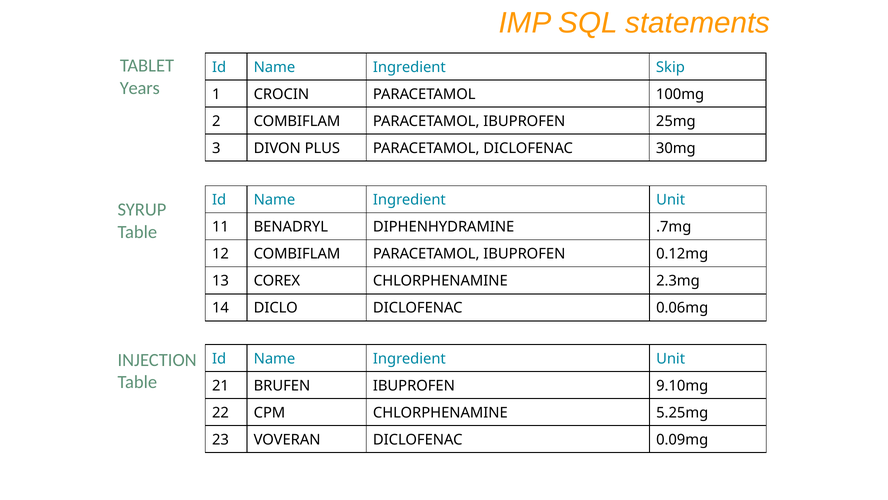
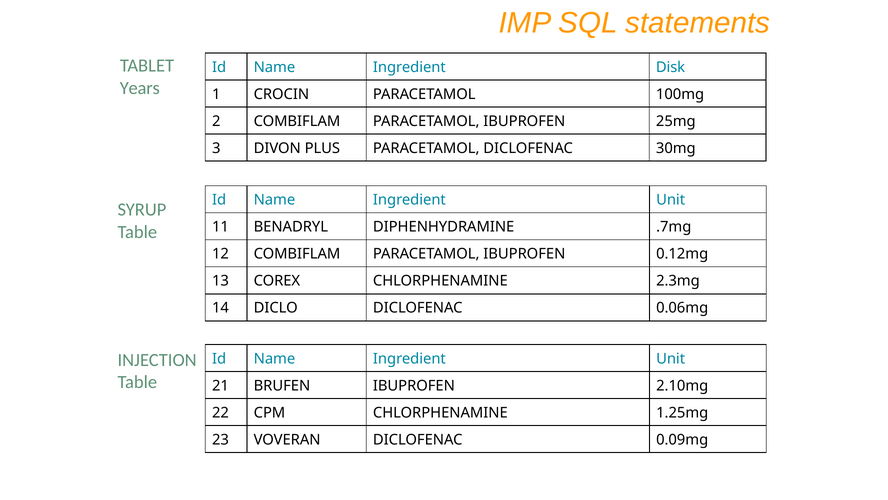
Skip: Skip -> Disk (671, 67)
9.10mg: 9.10mg -> 2.10mg (682, 385)
5.25mg: 5.25mg -> 1.25mg (682, 412)
